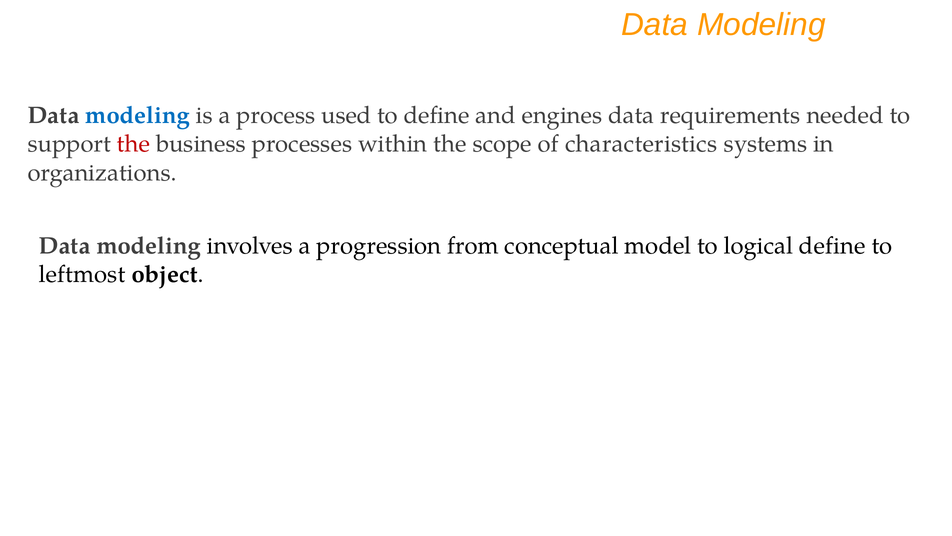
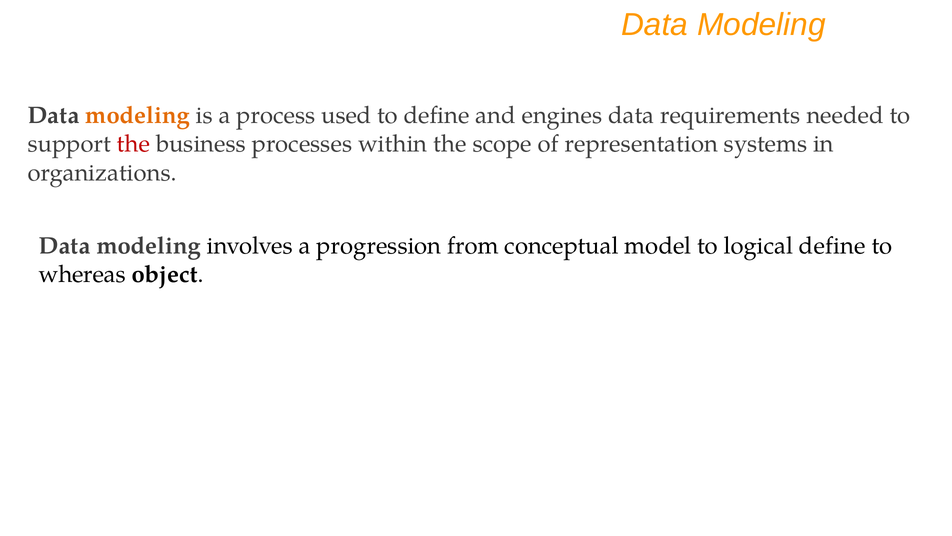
modeling colour: blue -> orange (138, 115)
characteristics: characteristics -> representation (641, 144)
leftmost: leftmost -> whereas (82, 274)
